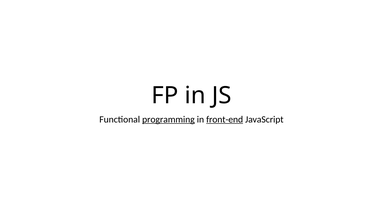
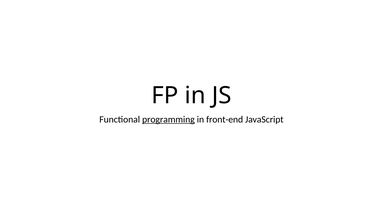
front-end underline: present -> none (225, 120)
